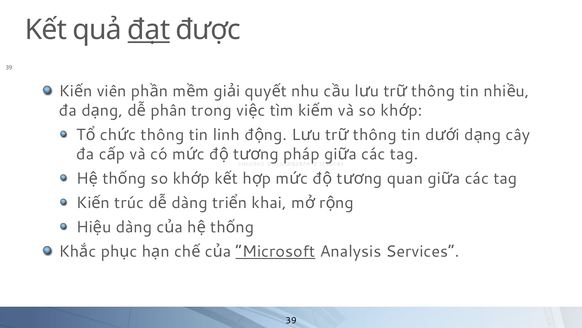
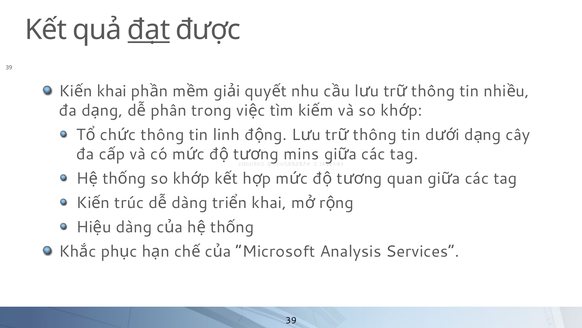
viên: viên -> khai (112, 91)
pháp: pháp -> mins (301, 154)
Microsoft underline: present -> none (275, 251)
